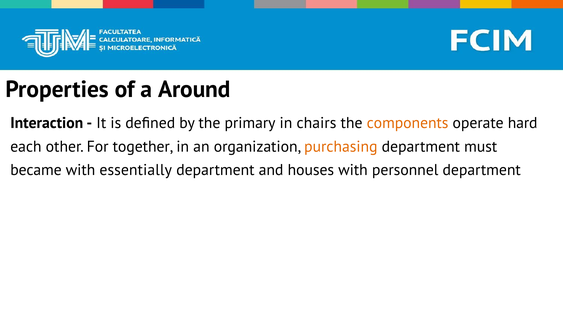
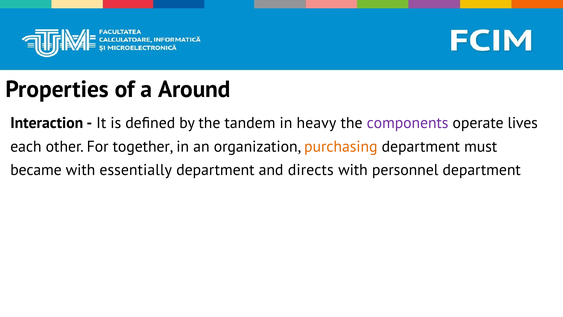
primary: primary -> tandem (250, 123)
chairs: chairs -> heavy (316, 123)
components colour: orange -> purple (408, 123)
hard: hard -> lives (523, 123)
houses: houses -> directs (311, 170)
